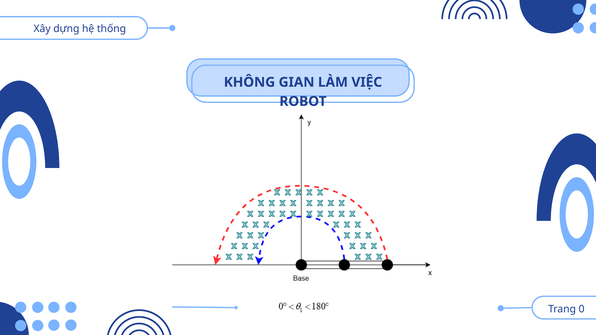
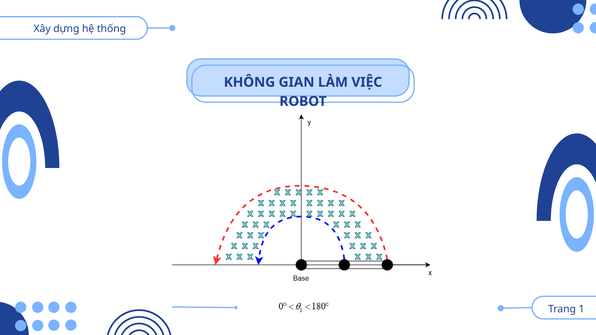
0: 0 -> 1 (582, 309)
